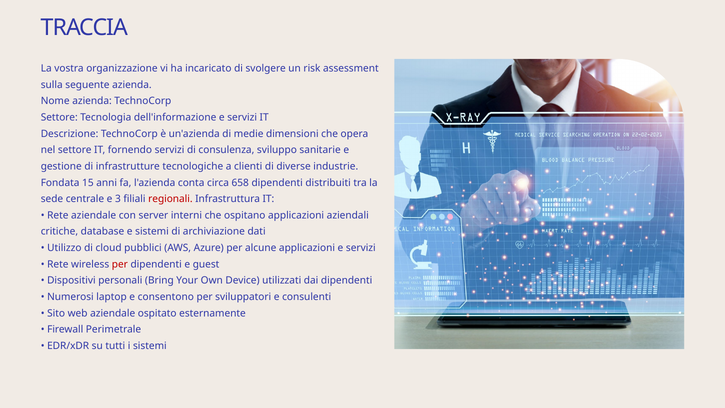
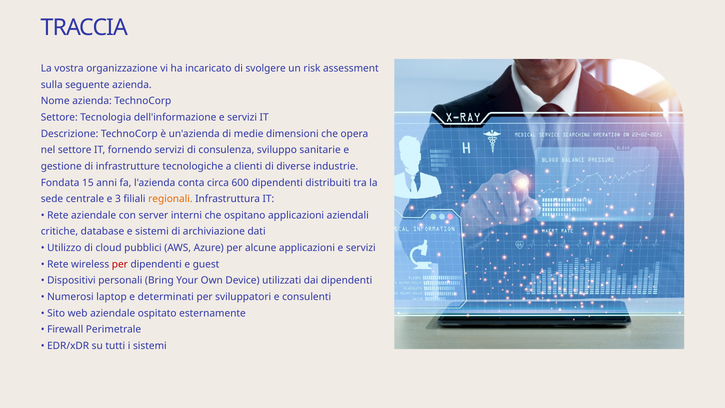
658: 658 -> 600 (240, 183)
regionali colour: red -> orange (170, 199)
consentono: consentono -> determinati (166, 297)
